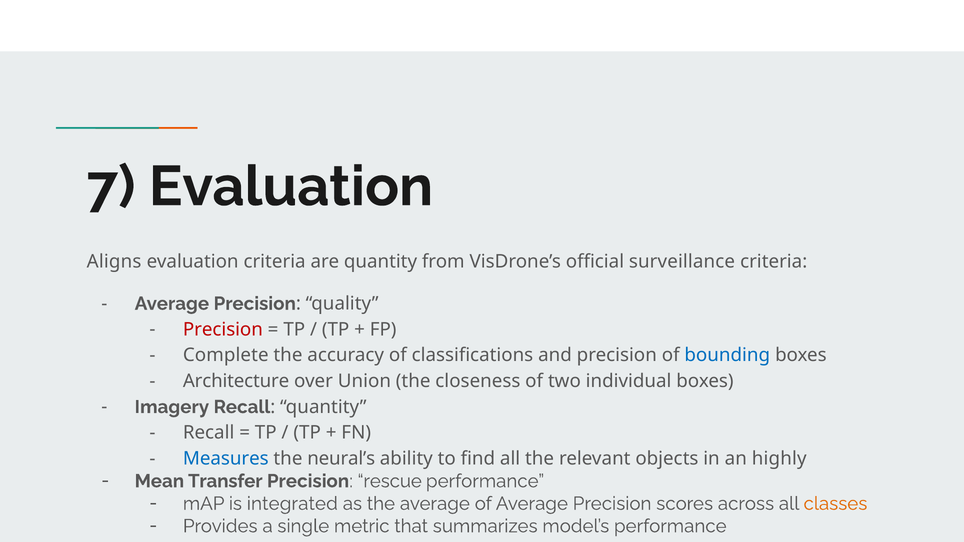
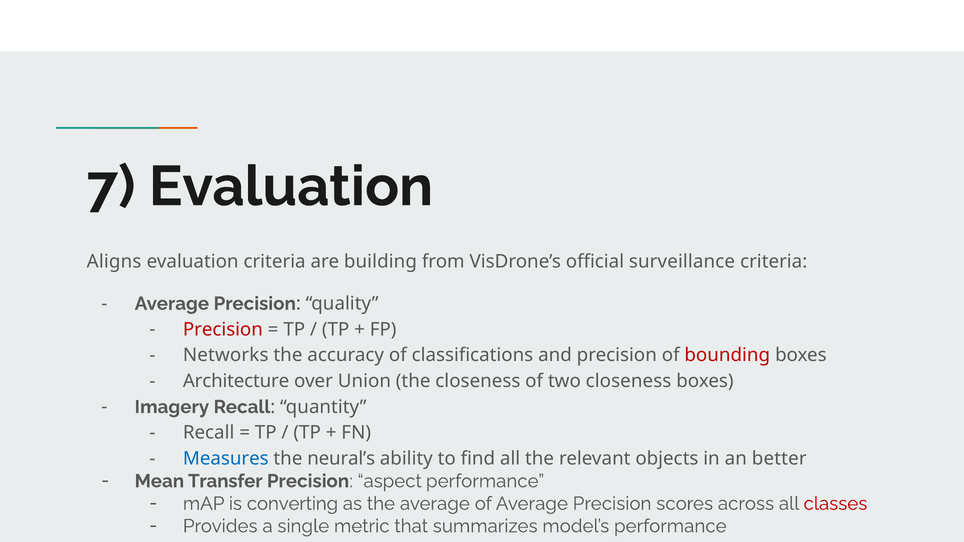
are quantity: quantity -> building (380, 262)
Complete: Complete -> Networks (226, 355)
bounding colour: blue -> red (727, 355)
two individual: individual -> closeness (628, 381)
highly: highly -> better (779, 459)
rescue: rescue -> aspect (390, 481)
integrated: integrated -> converting (292, 504)
classes colour: orange -> red (835, 504)
